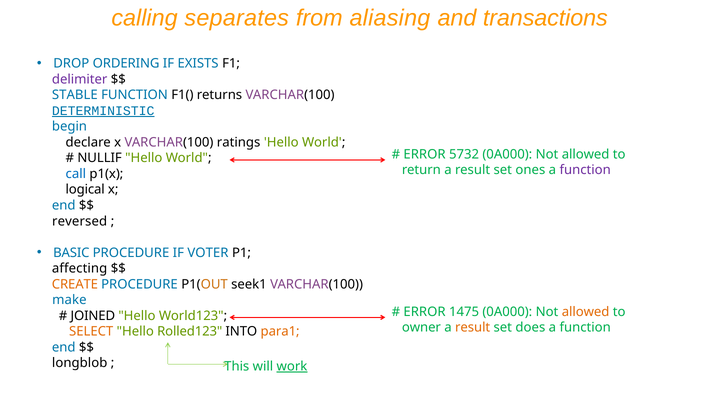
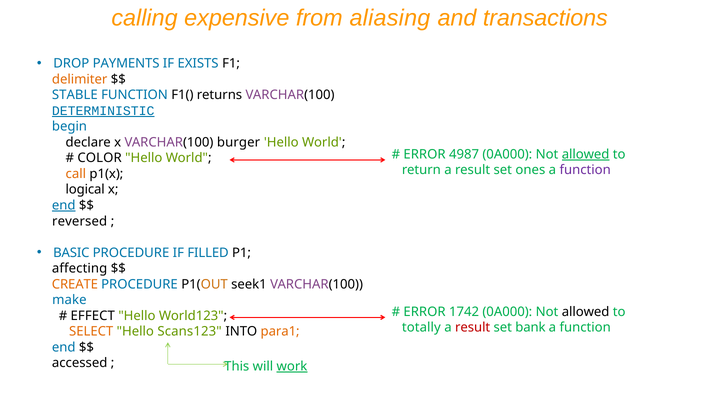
separates: separates -> expensive (237, 18)
ORDERING: ORDERING -> PAYMENTS (126, 64)
delimiter colour: purple -> orange (80, 79)
ratings: ratings -> burger (239, 142)
5732: 5732 -> 4987 (464, 154)
allowed underline: none -> present (586, 154)
NULLIF: NULLIF -> COLOR (100, 158)
call colour: blue -> orange (76, 174)
end underline: none -> present (64, 206)
VOTER: VOTER -> FILLED (208, 253)
1475: 1475 -> 1742 (464, 312)
allowed colour: orange -> black (586, 312)
JOINED: JOINED -> EFFECT (93, 316)
owner: owner -> totally (421, 328)
result colour: orange -> red (473, 328)
does: does -> bank (530, 328)
Rolled123: Rolled123 -> Scans123 (190, 332)
longblob: longblob -> accessed (80, 363)
